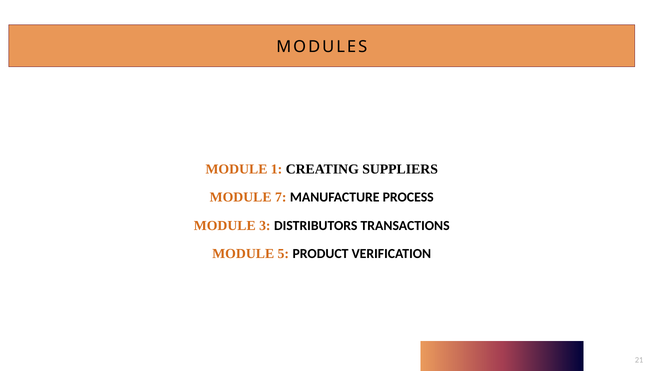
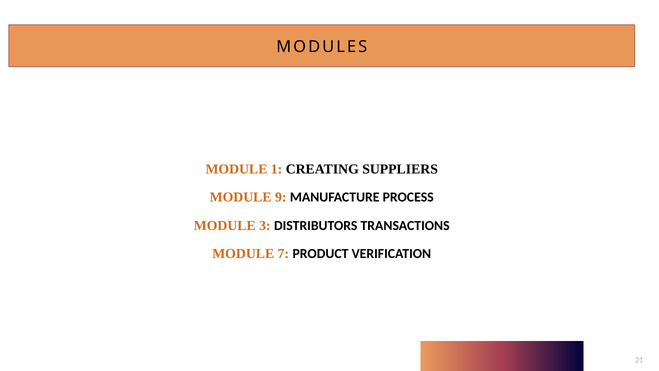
7: 7 -> 9 (281, 197)
5: 5 -> 7 (283, 254)
